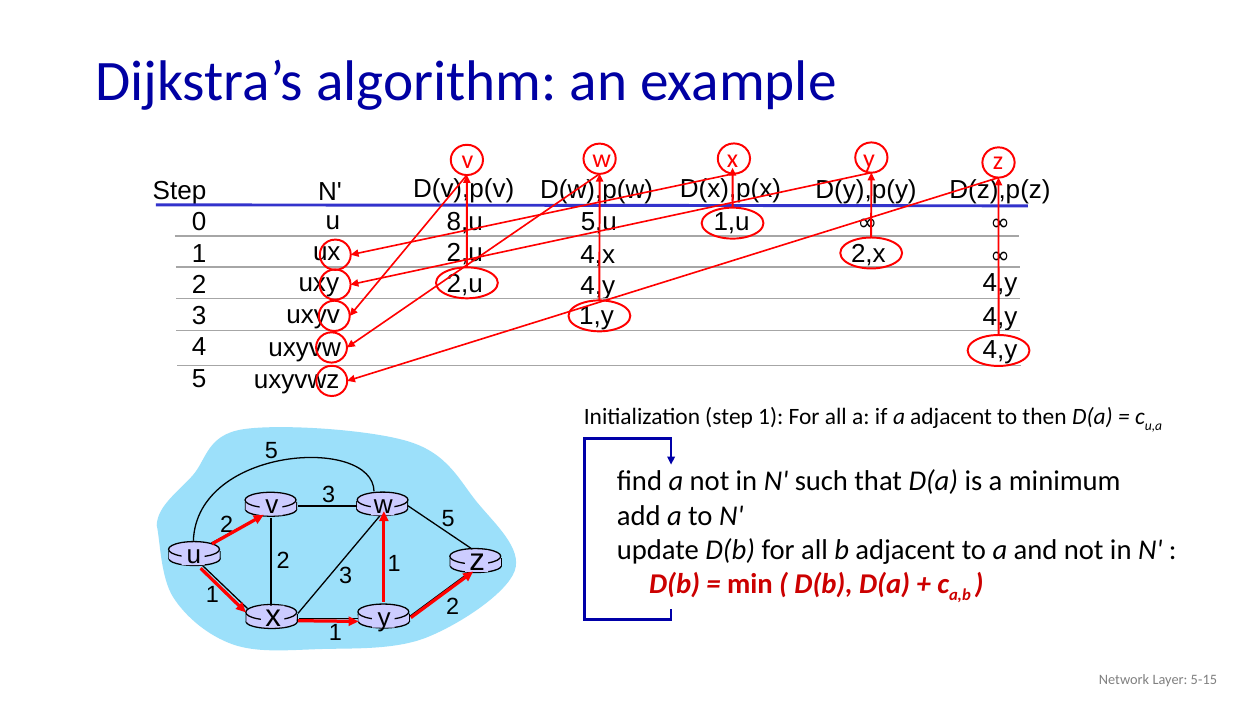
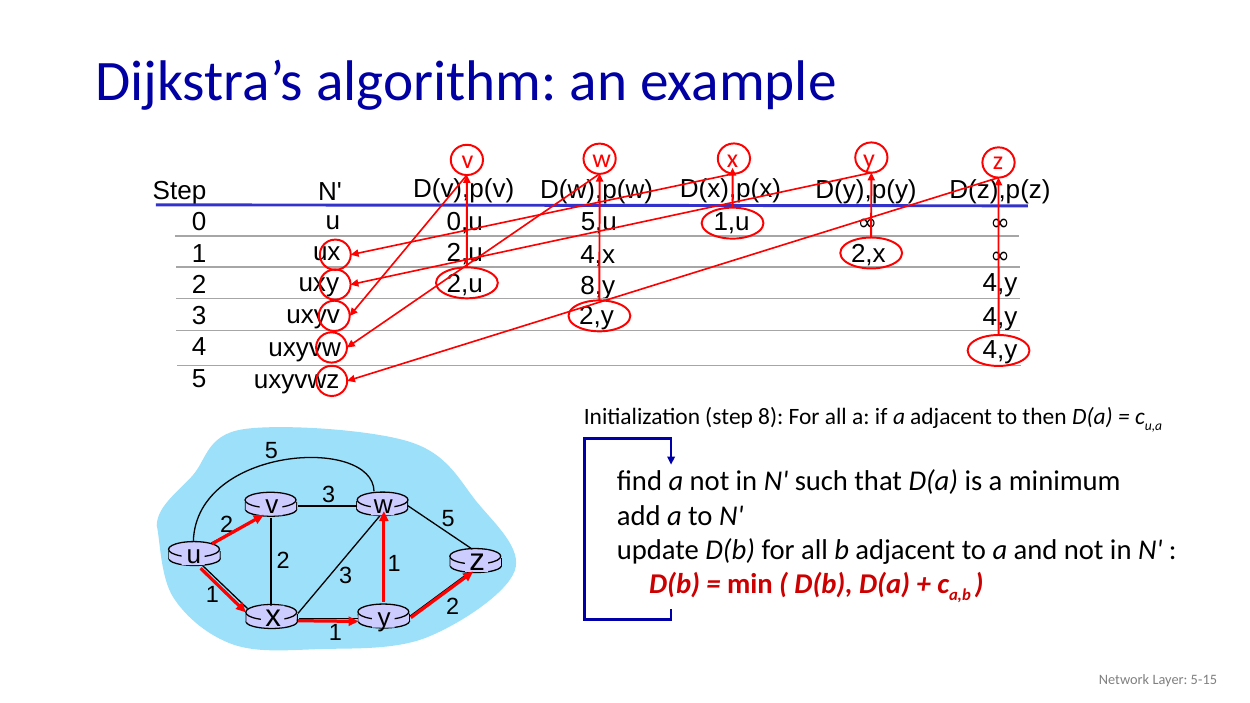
8,u: 8,u -> 0,u (465, 222)
4,y: 4,y -> 8,y (598, 286)
1,y: 1,y -> 2,y (597, 316)
step 1: 1 -> 8 (771, 416)
